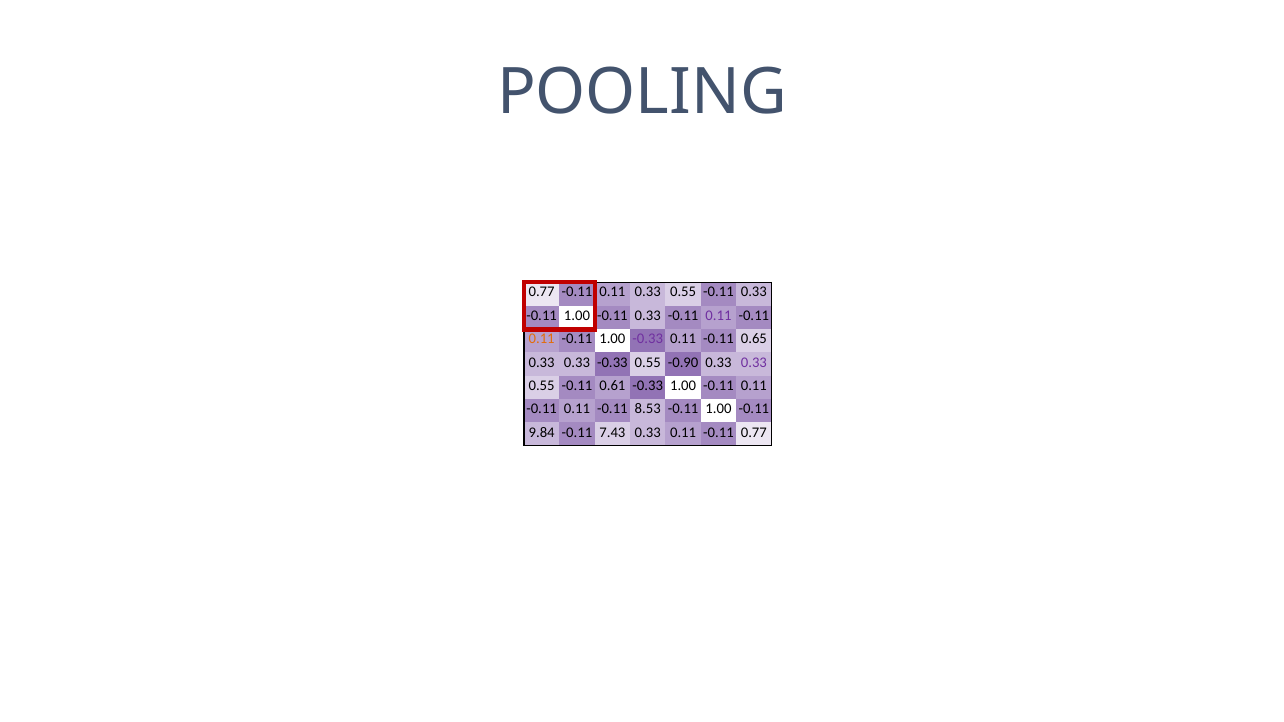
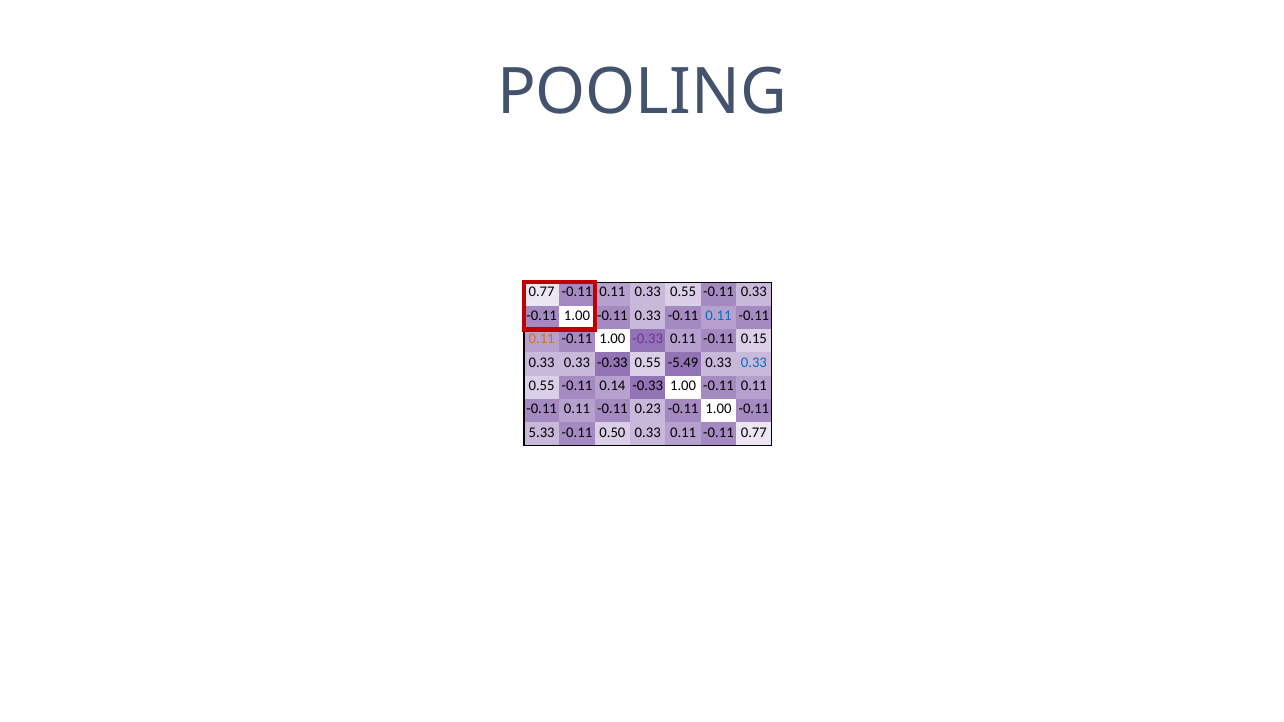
0.11 colour: purple -> blue (719, 316)
0.65: 0.65 -> 0.15 (754, 339)
-0.90: -0.90 -> -5.49 (683, 362)
0.33 colour: purple -> blue (754, 362)
0.61: 0.61 -> 0.14 (612, 386)
8.53: 8.53 -> 0.23 (648, 409)
9.84: 9.84 -> 5.33 (542, 432)
7.43: 7.43 -> 0.50 (612, 432)
